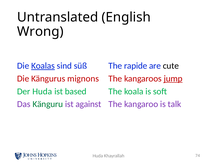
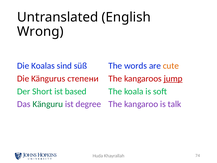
Koalas underline: present -> none (43, 66)
rapide: rapide -> words (136, 66)
cute colour: black -> orange (171, 66)
mignons: mignons -> степени (83, 78)
Der Huda: Huda -> Short (42, 91)
against: against -> degree (88, 104)
